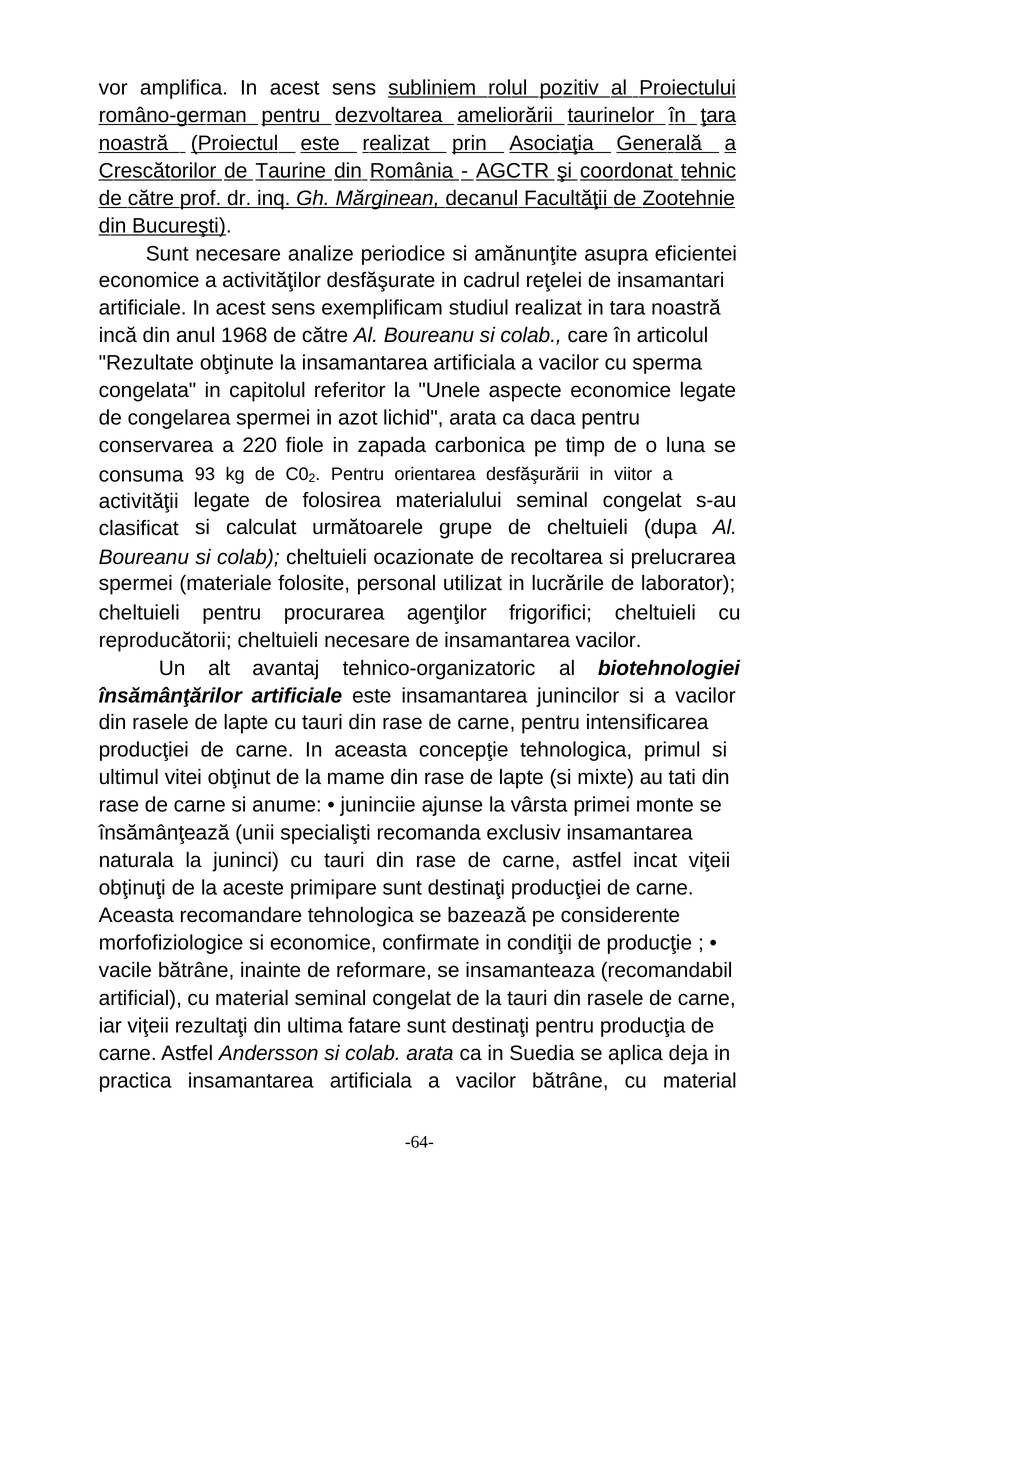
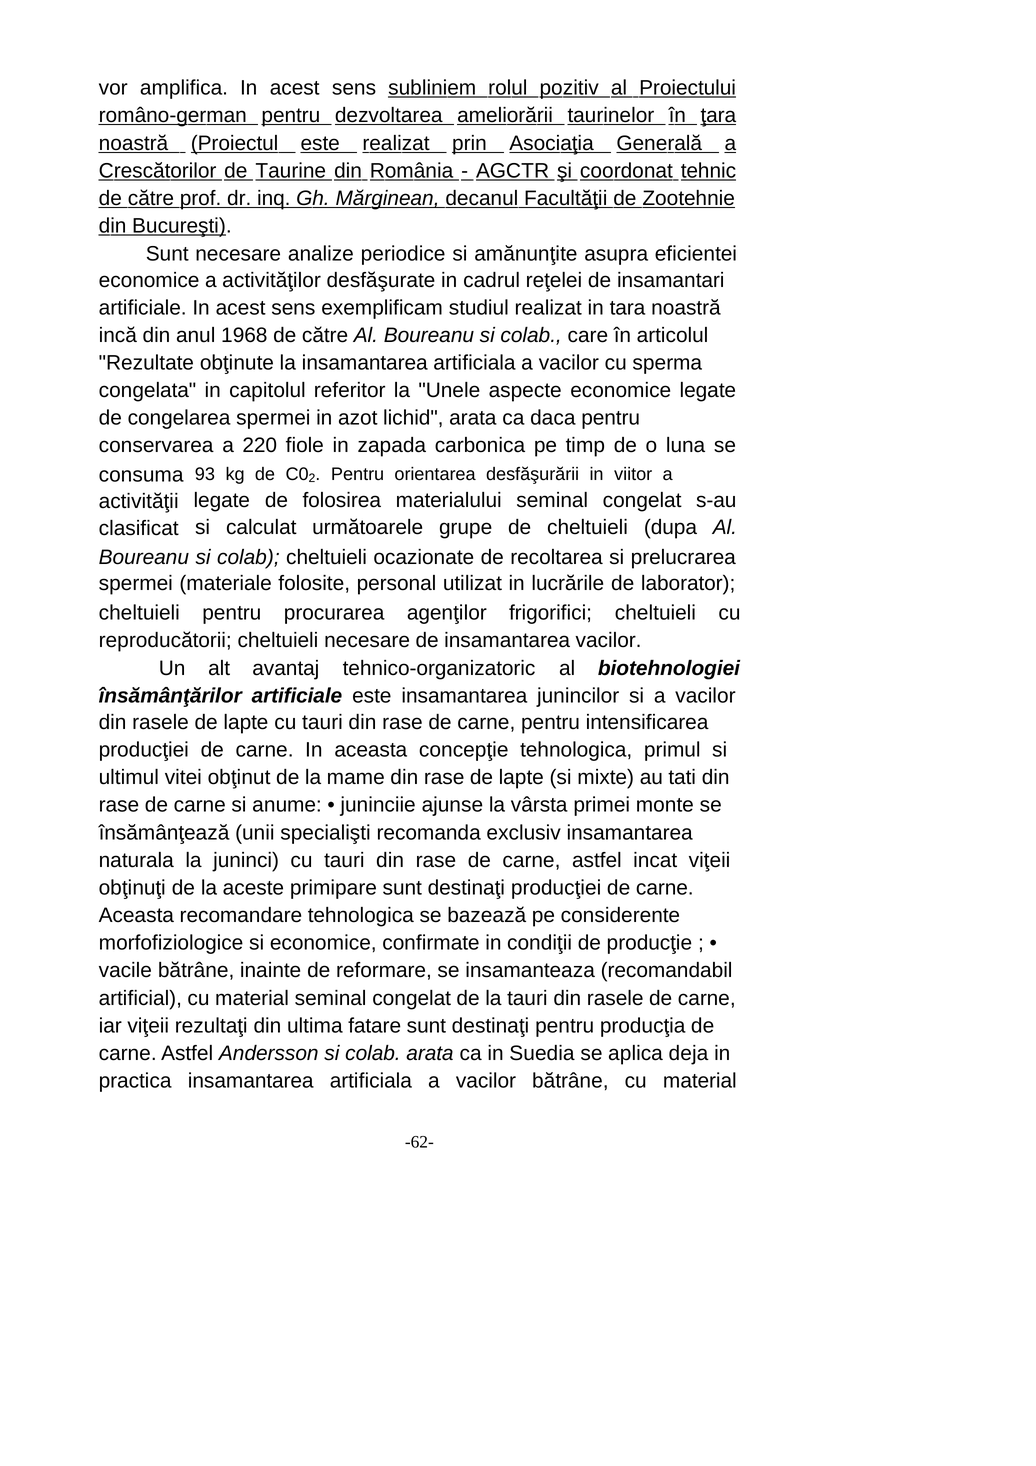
-64-: -64- -> -62- (419, 1142)
